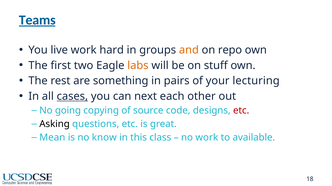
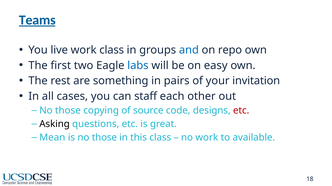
work hard: hard -> class (112, 50)
and colour: orange -> blue (189, 50)
labs colour: orange -> blue (138, 66)
stuff: stuff -> easy (216, 66)
lecturing: lecturing -> invitation (256, 81)
cases underline: present -> none (72, 97)
next: next -> staff (146, 97)
going: going -> those (68, 111)
is no know: know -> those (104, 138)
